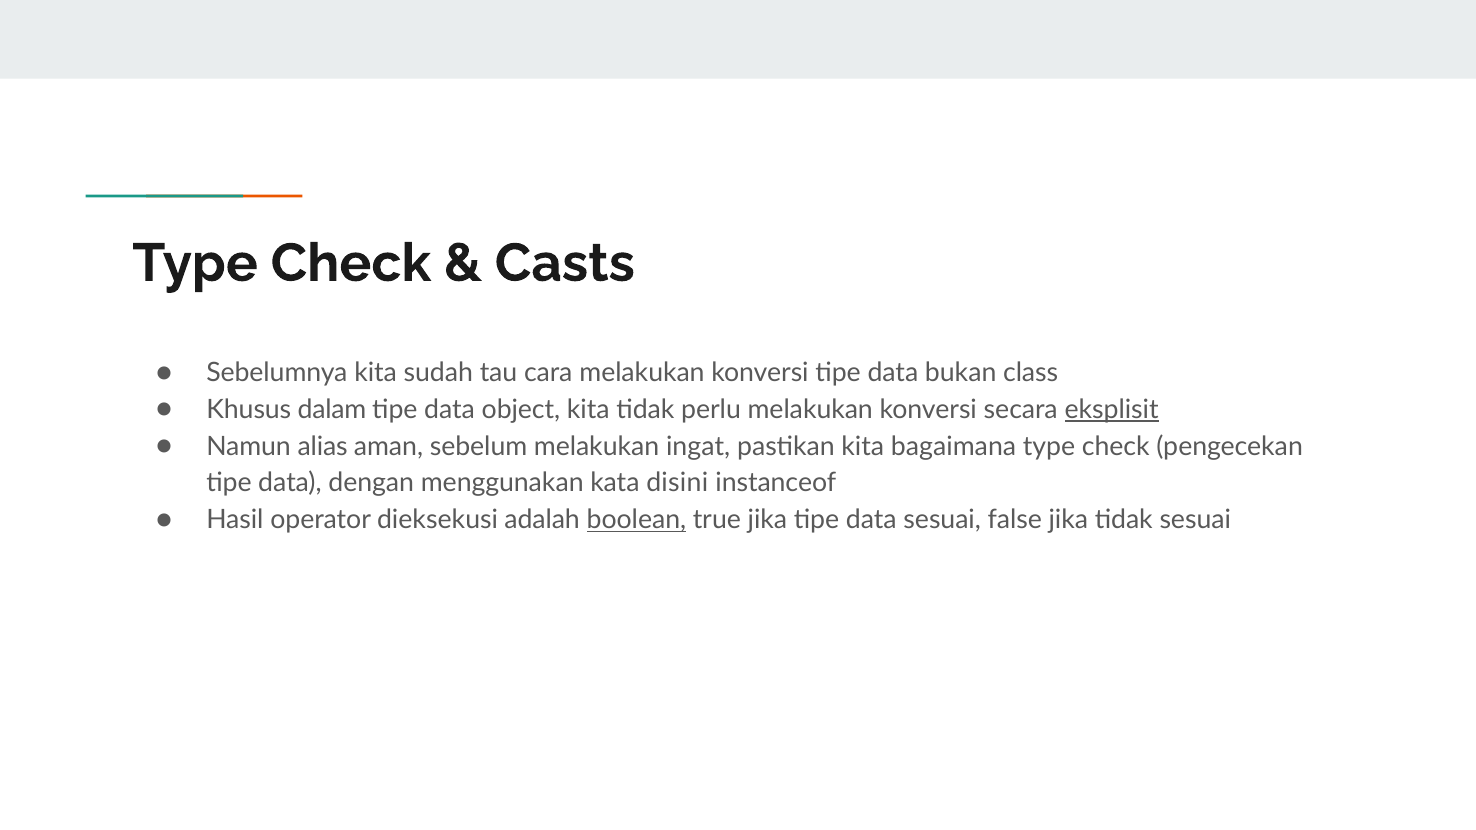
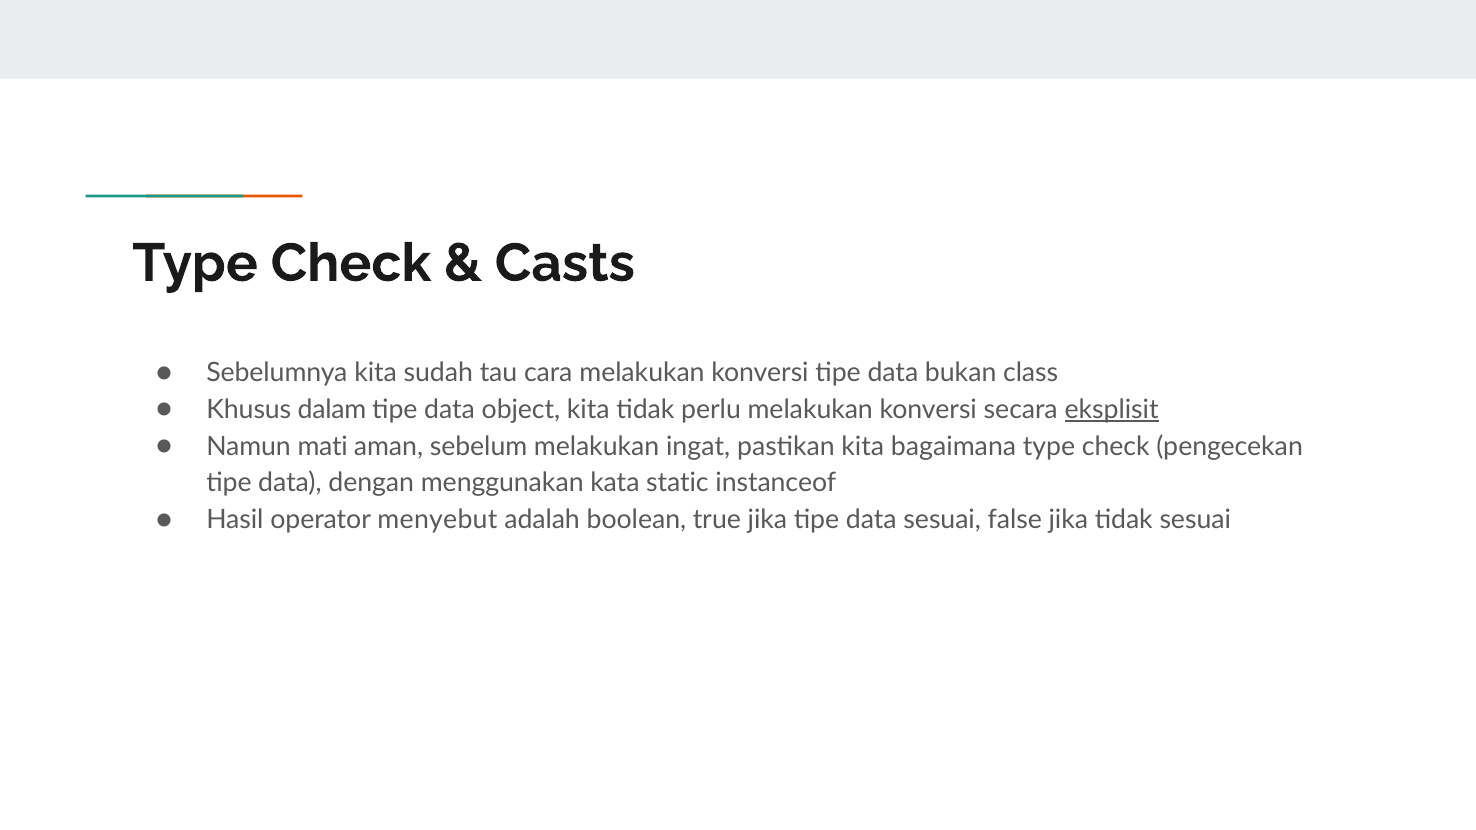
alias: alias -> mati (323, 447)
disini: disini -> static (677, 483)
dieksekusi: dieksekusi -> menyebut (437, 520)
boolean underline: present -> none (636, 520)
